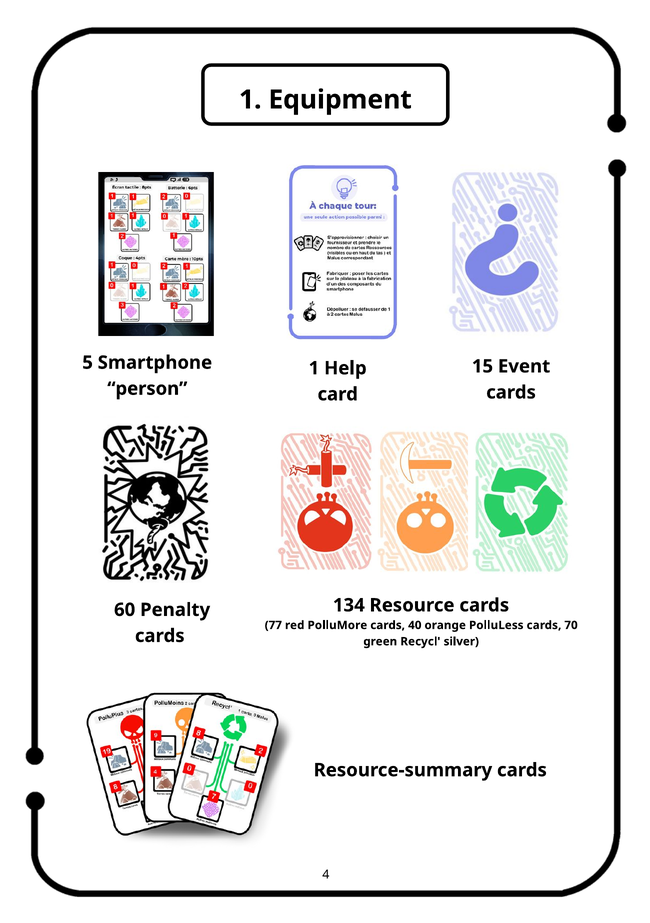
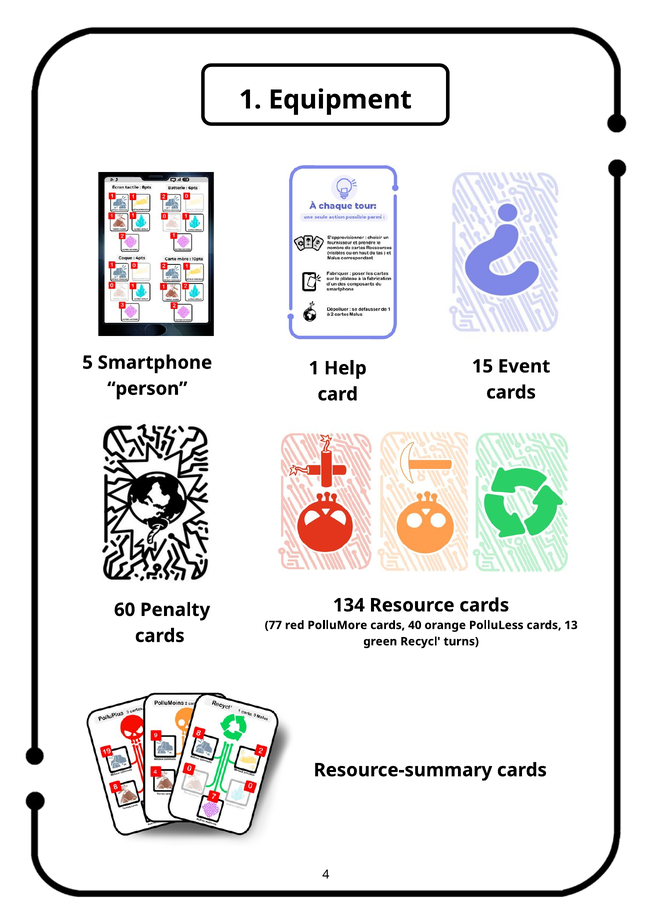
70: 70 -> 13 (571, 625)
silver: silver -> turns (461, 642)
